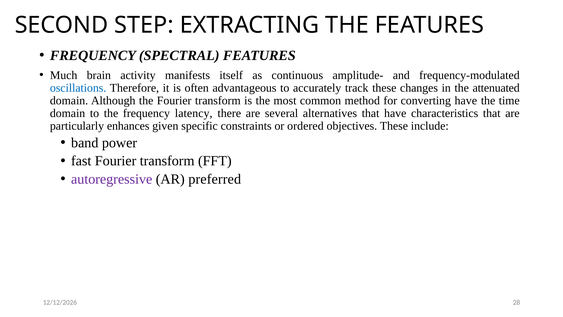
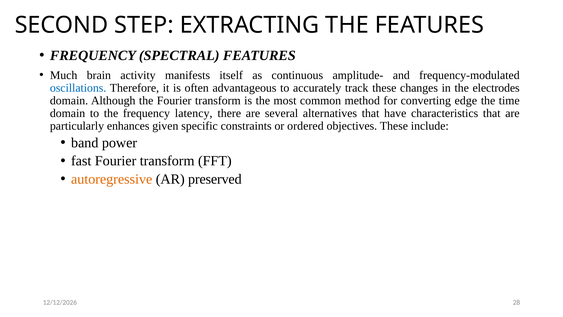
attenuated: attenuated -> electrodes (496, 88)
converting have: have -> edge (466, 101)
autoregressive colour: purple -> orange (112, 179)
preferred: preferred -> preserved (215, 179)
